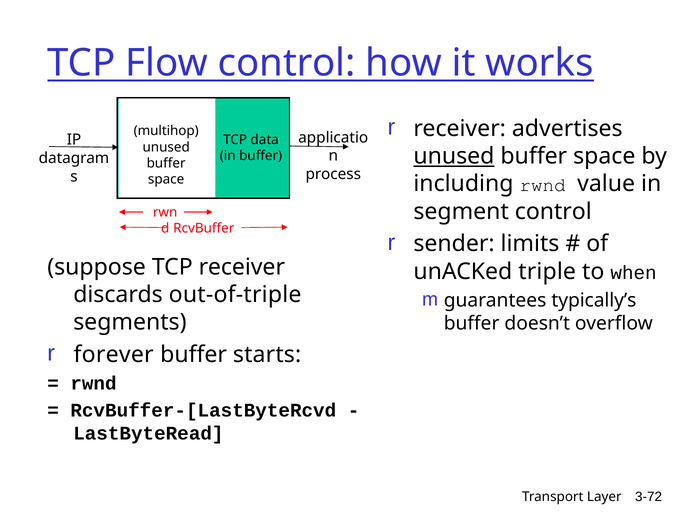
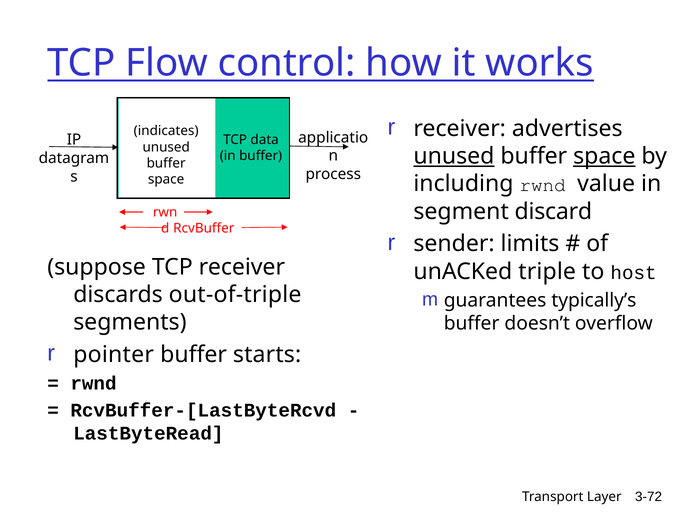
multihop: multihop -> indicates (166, 131)
space underline: none -> present (604, 156)
segment control: control -> discard (553, 212)
when: when -> host (634, 273)
forever: forever -> pointer (114, 355)
